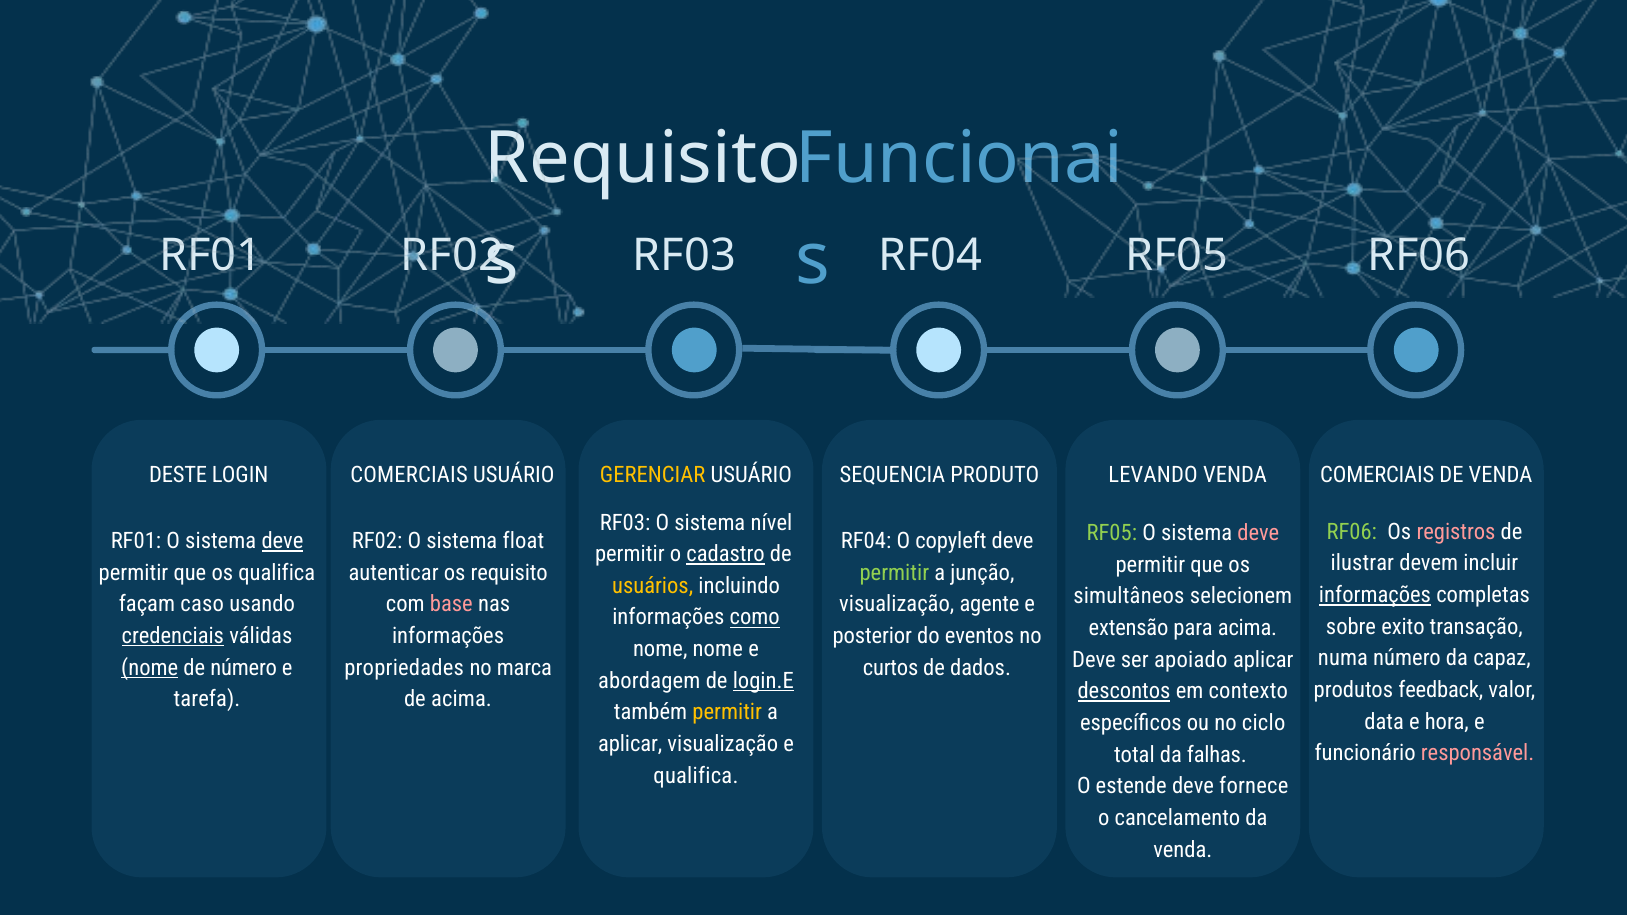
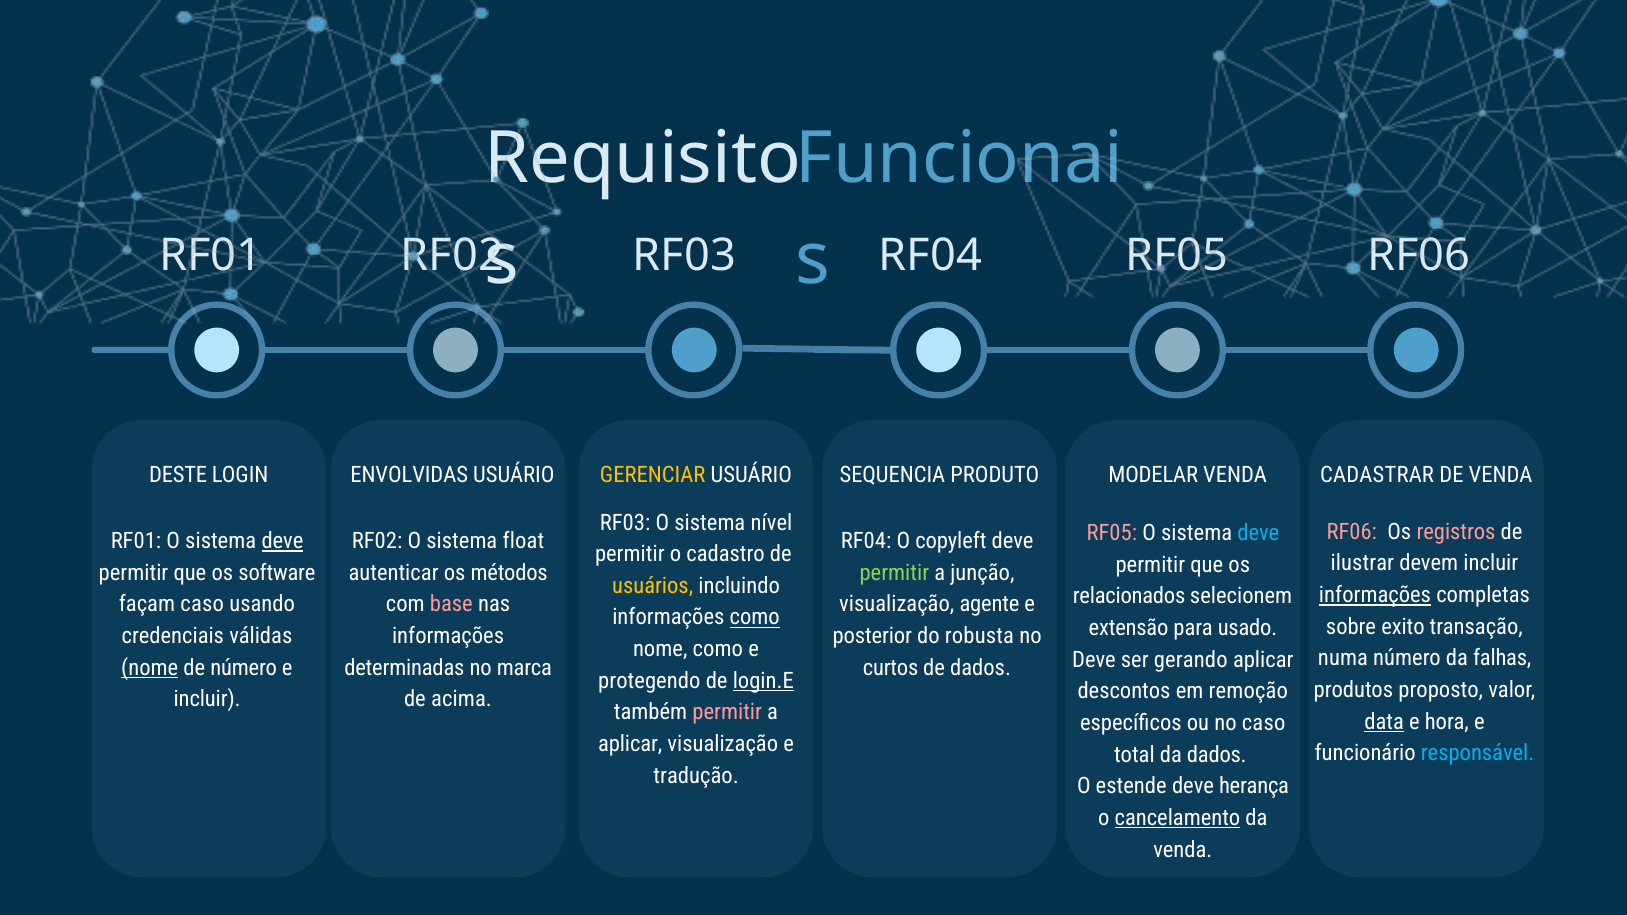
LOGIN COMERCIAIS: COMERCIAIS -> ENVOLVIDAS (409, 475)
LEVANDO: LEVANDO -> MODELAR (1153, 475)
COMERCIAIS: COMERCIAIS -> CADASTRAR (1377, 475)
RF06 colour: light green -> pink (1352, 532)
RF05 colour: light green -> pink (1112, 533)
deve colour: pink -> light blue (1258, 533)
cadastro underline: present -> none (726, 554)
os qualifica: qualifica -> software (277, 573)
os requisito: requisito -> métodos (509, 573)
simultâneos: simultâneos -> relacionados (1129, 597)
para acima: acima -> usado (1248, 628)
credenciais underline: present -> none (173, 636)
eventos: eventos -> robusta (979, 636)
nome nome: nome -> como (718, 649)
capaz: capaz -> falhas (1502, 659)
apoiado: apoiado -> gerando (1191, 660)
propriedades: propriedades -> determinadas (404, 668)
abordagem: abordagem -> protegendo (649, 681)
feedback: feedback -> proposto (1441, 690)
descontos underline: present -> none (1124, 692)
contexto: contexto -> remoção (1248, 692)
tarefa: tarefa -> incluir (207, 700)
permitir colour: yellow -> pink (727, 713)
data underline: none -> present (1384, 722)
no ciclo: ciclo -> caso (1264, 723)
responsável colour: pink -> light blue (1478, 754)
da falhas: falhas -> dados (1217, 755)
qualifica: qualifica -> tradução (696, 776)
fornece: fornece -> herança (1254, 786)
cancelamento underline: none -> present (1177, 818)
